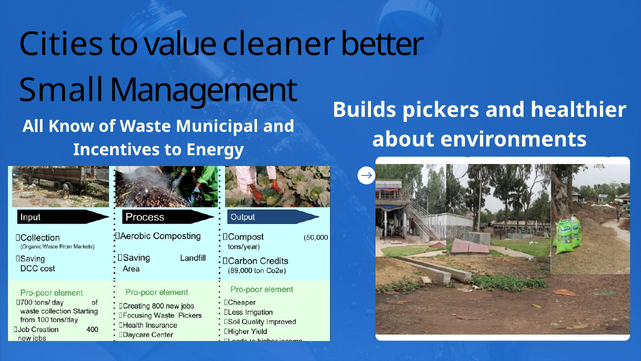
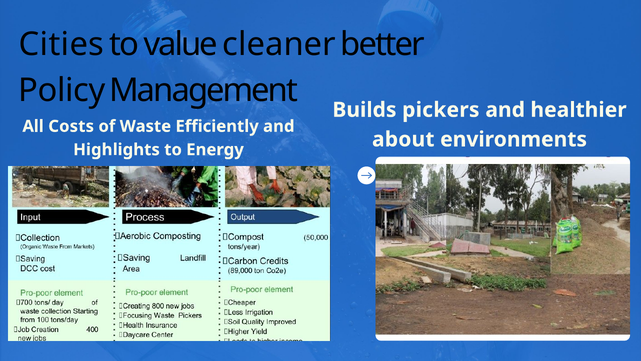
Small: Small -> Policy (62, 90)
Know: Know -> Costs (71, 126)
Municipal: Municipal -> Efficiently (217, 126)
Incentives: Incentives -> Highlights (116, 150)
